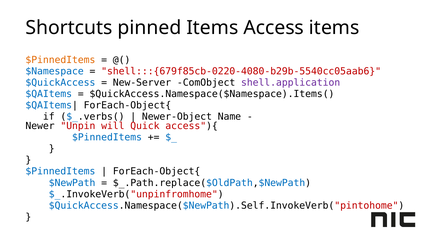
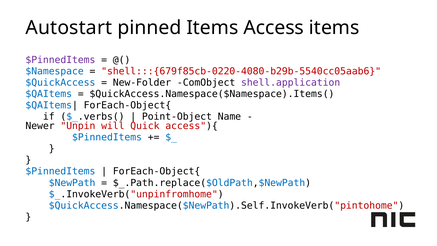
Shortcuts: Shortcuts -> Autostart (69, 28)
$PinnedItems colour: orange -> purple (60, 60)
New-Server: New-Server -> New-Folder (142, 83)
Newer-Object: Newer-Object -> Point-Object (177, 117)
